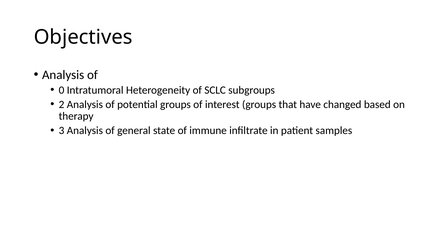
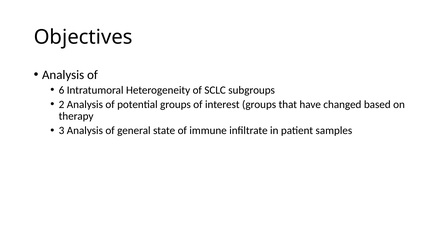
0: 0 -> 6 (61, 90)
